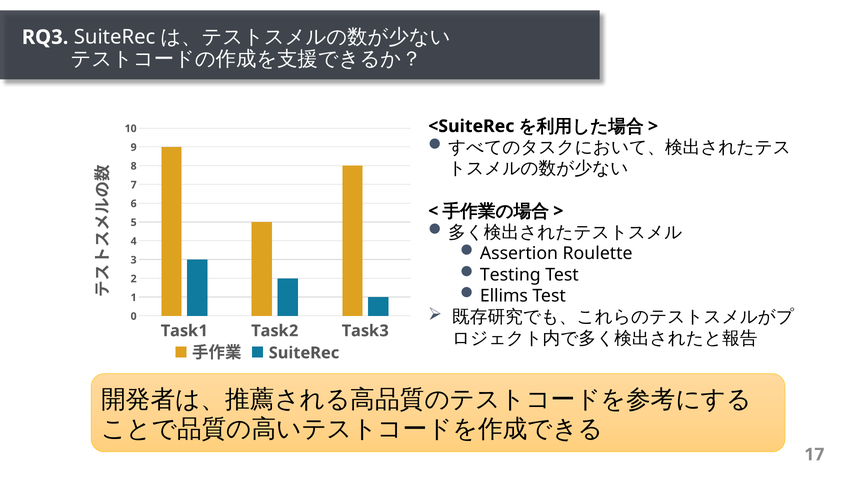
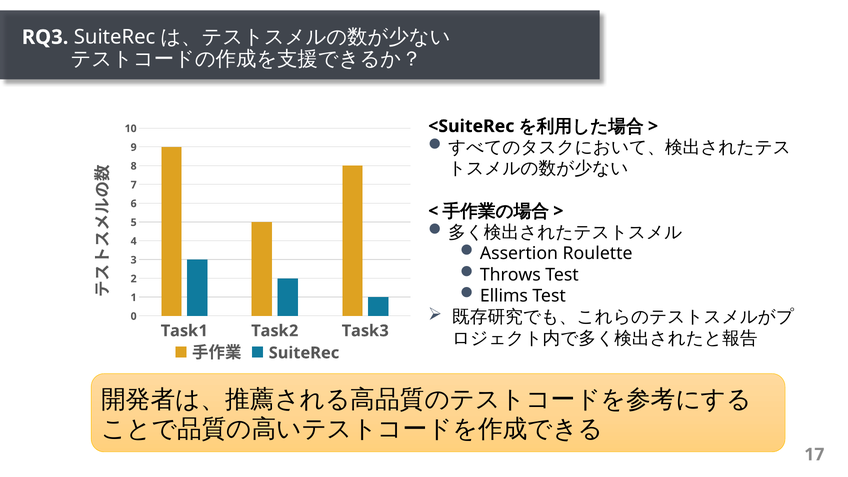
Testing: Testing -> Throws (510, 275)
